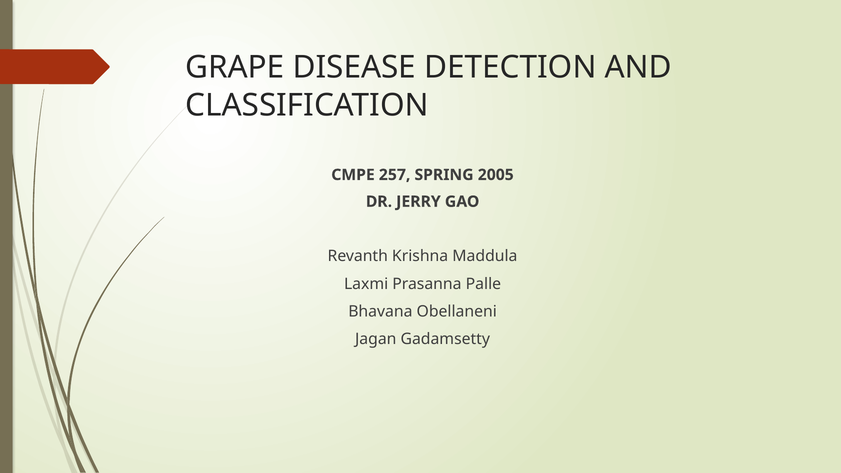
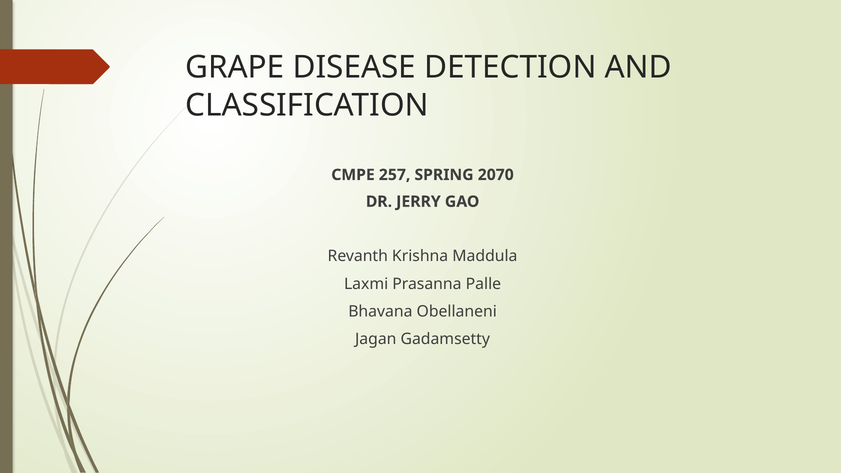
2005: 2005 -> 2070 (496, 175)
